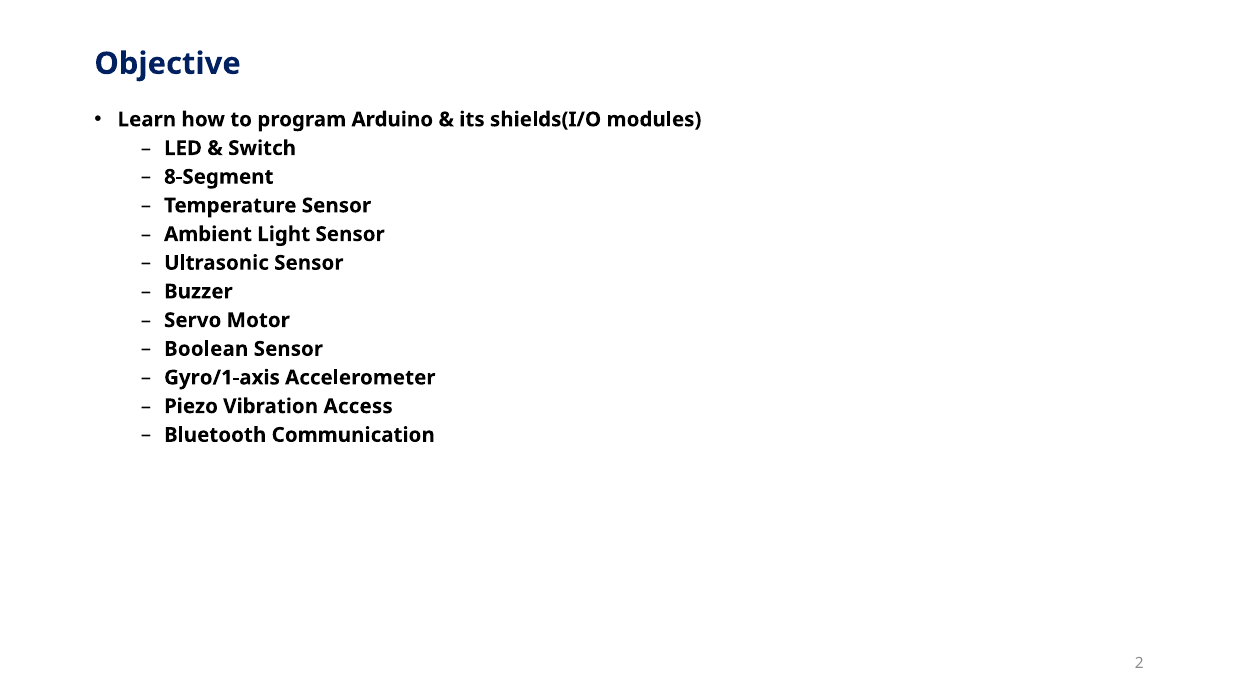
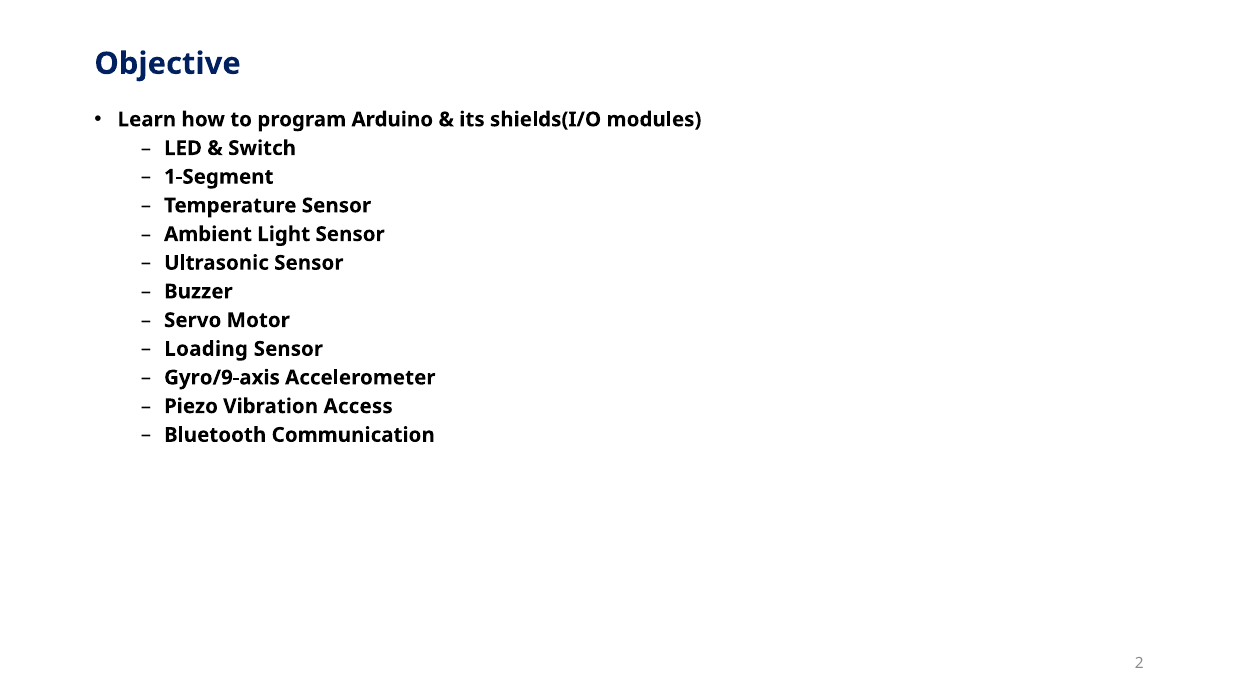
8-Segment: 8-Segment -> 1-Segment (219, 177)
Boolean: Boolean -> Loading (206, 349)
Gyro/1-axis: Gyro/1-axis -> Gyro/9-axis (222, 378)
